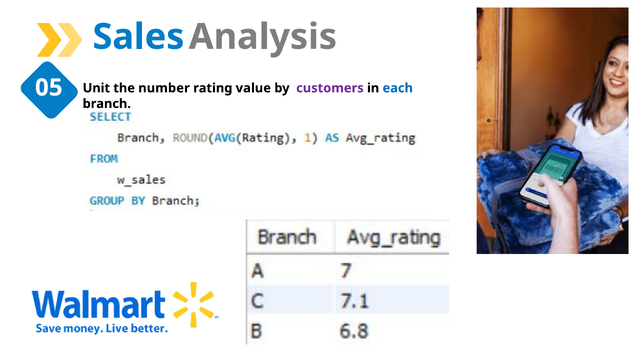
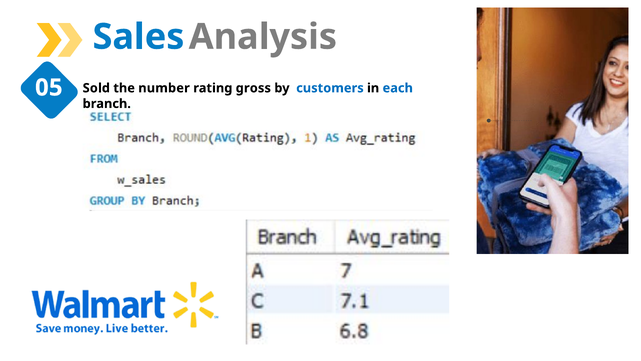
Unit: Unit -> Sold (96, 88)
value: value -> gross (253, 88)
customers colour: purple -> blue (330, 88)
